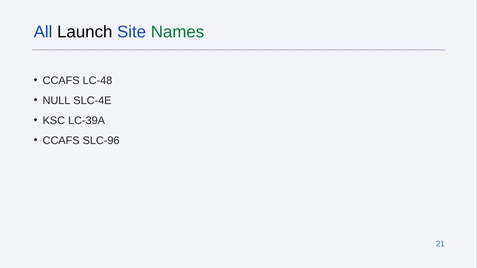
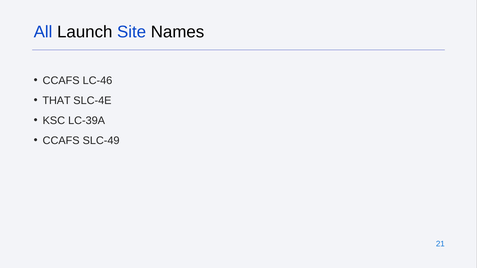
Names colour: green -> black (177, 32)
LC-48: LC-48 -> LC-46 (97, 81)
NULL: NULL -> THAT (57, 101)
SLC-96: SLC-96 -> SLC-49 (101, 141)
